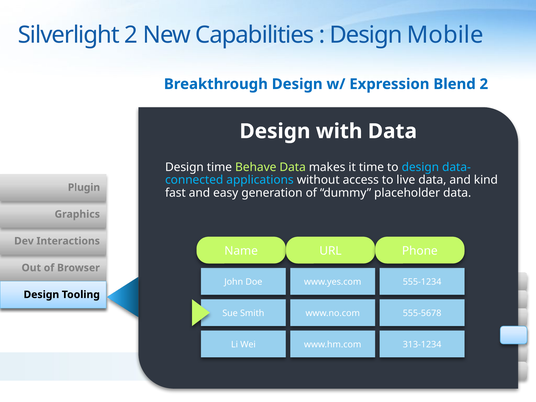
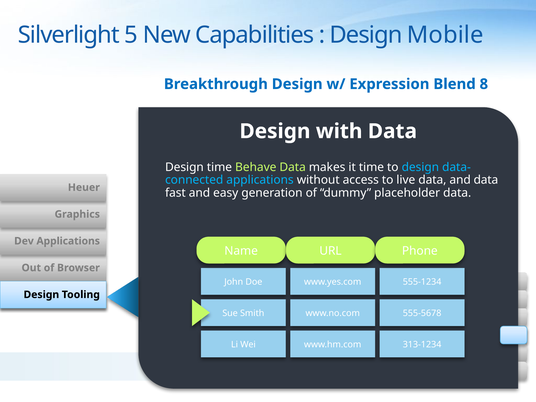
Silverlight 2: 2 -> 5 (131, 35)
Blend 2: 2 -> 8 (484, 84)
and kind: kind -> data (486, 180)
Plugin: Plugin -> Heuer (84, 187)
Dev Interactions: Interactions -> Applications (68, 241)
